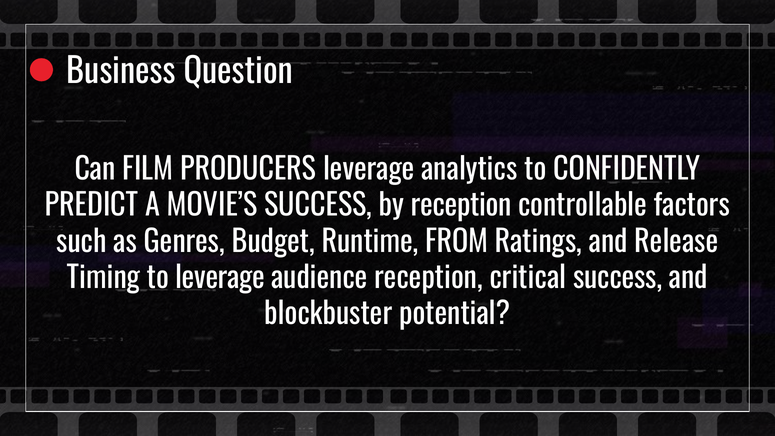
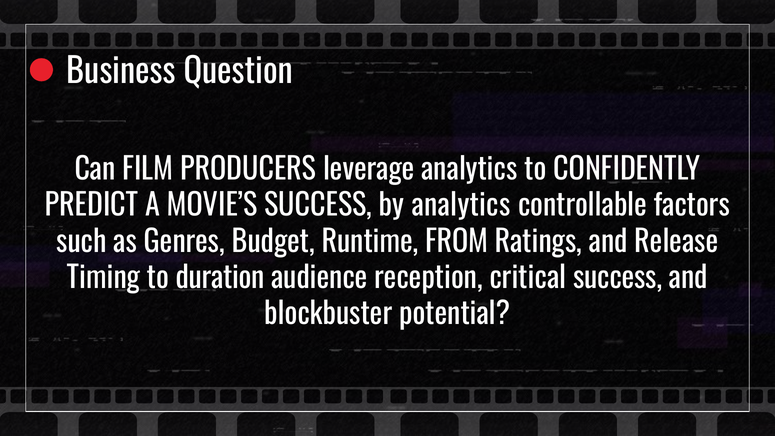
by reception: reception -> analytics (461, 206)
to leverage: leverage -> duration (220, 278)
